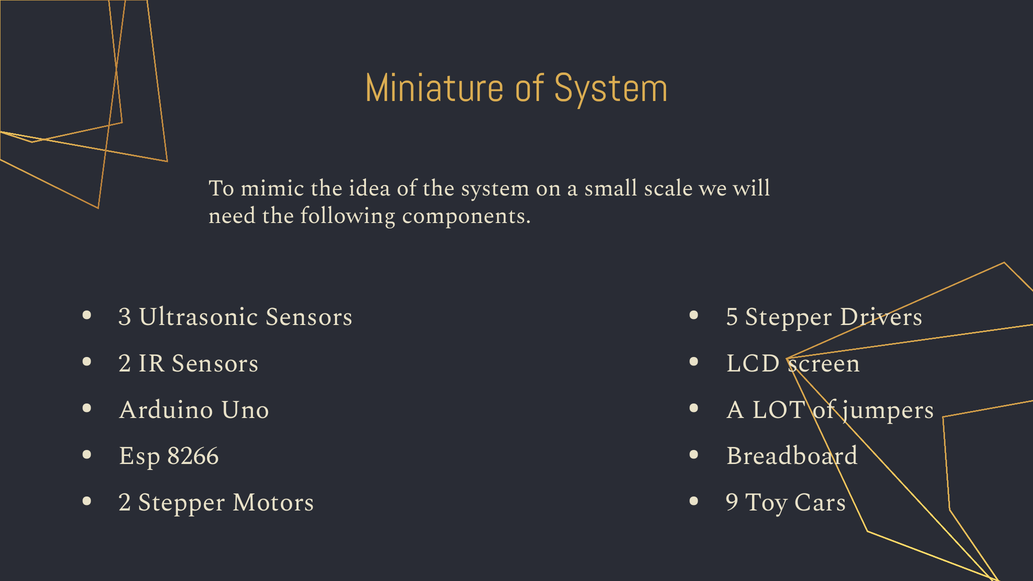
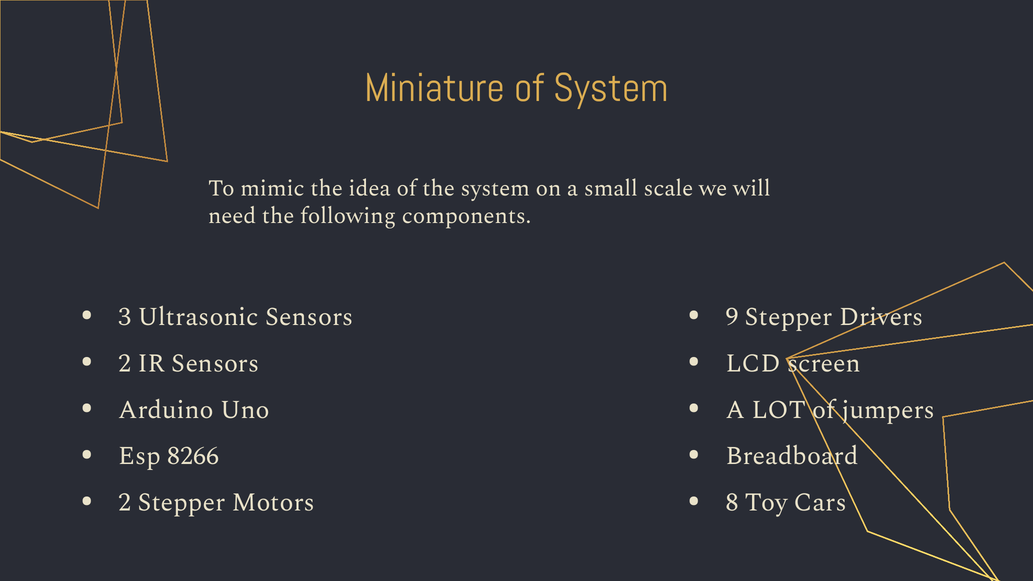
5: 5 -> 9 (732, 317)
9: 9 -> 8 (732, 503)
